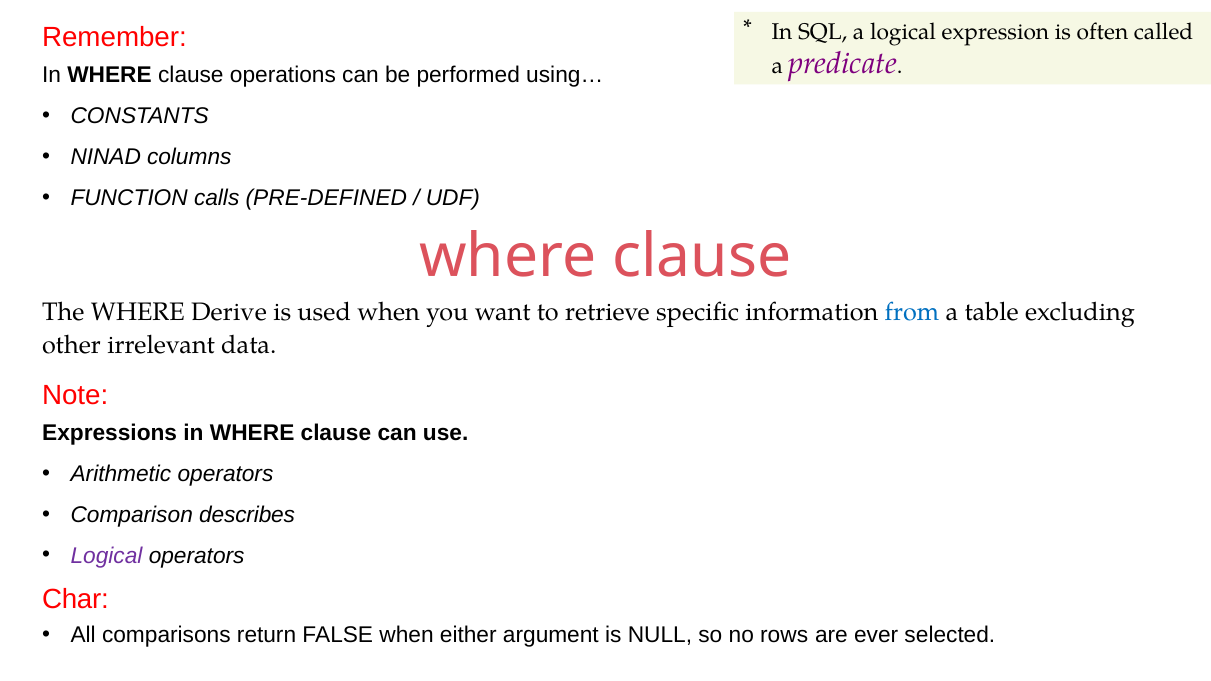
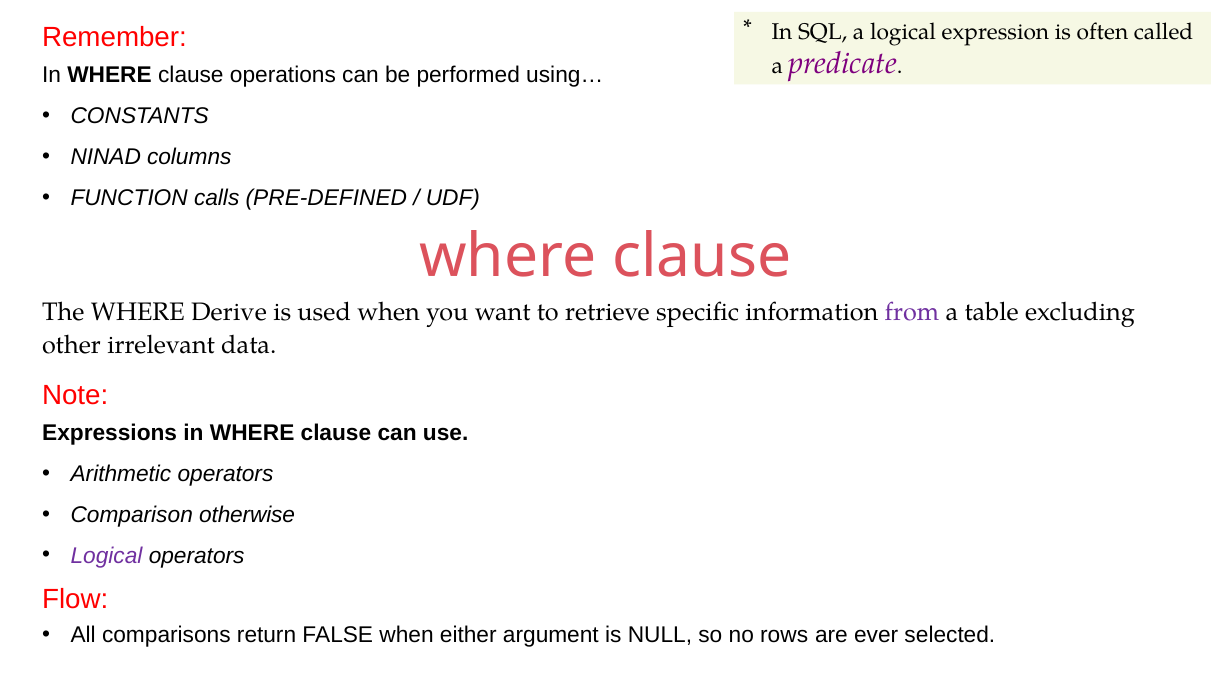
from colour: blue -> purple (912, 313)
describes: describes -> otherwise (247, 515)
Char: Char -> Flow (75, 600)
